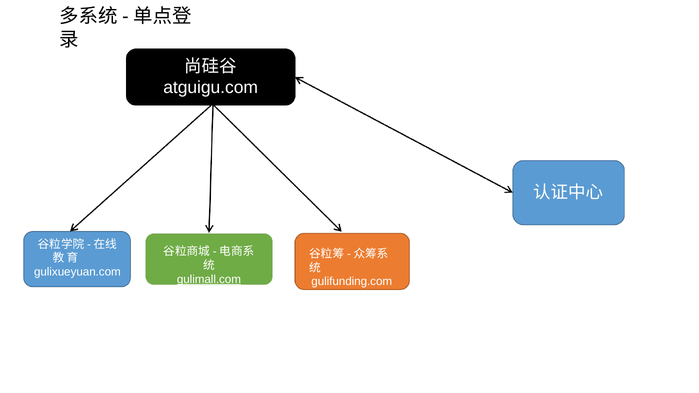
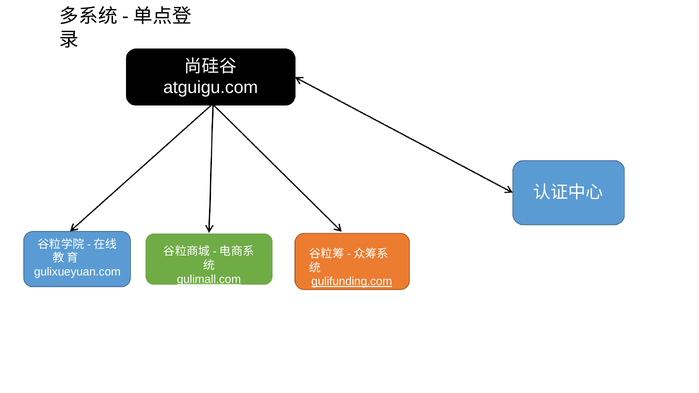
gulifunding.com underline: none -> present (352, 282)
